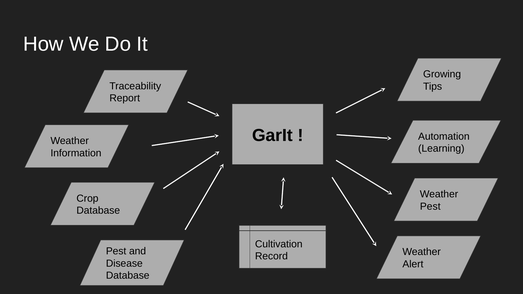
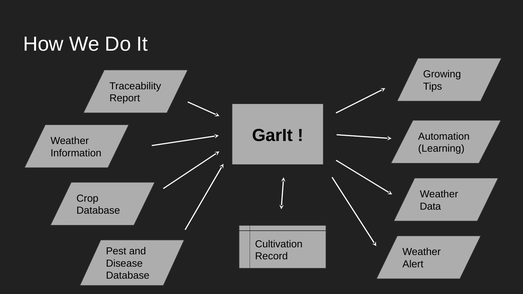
Pest: Pest -> Data (430, 207)
